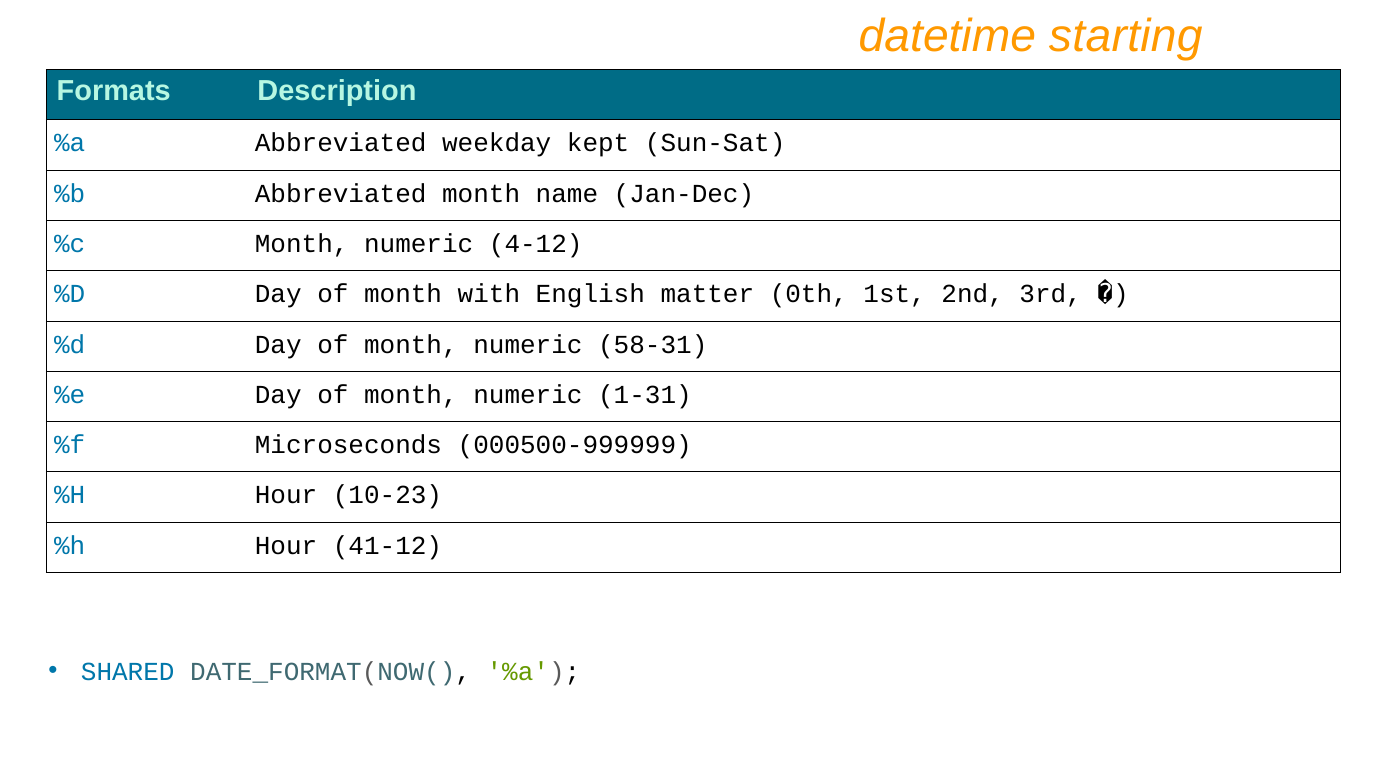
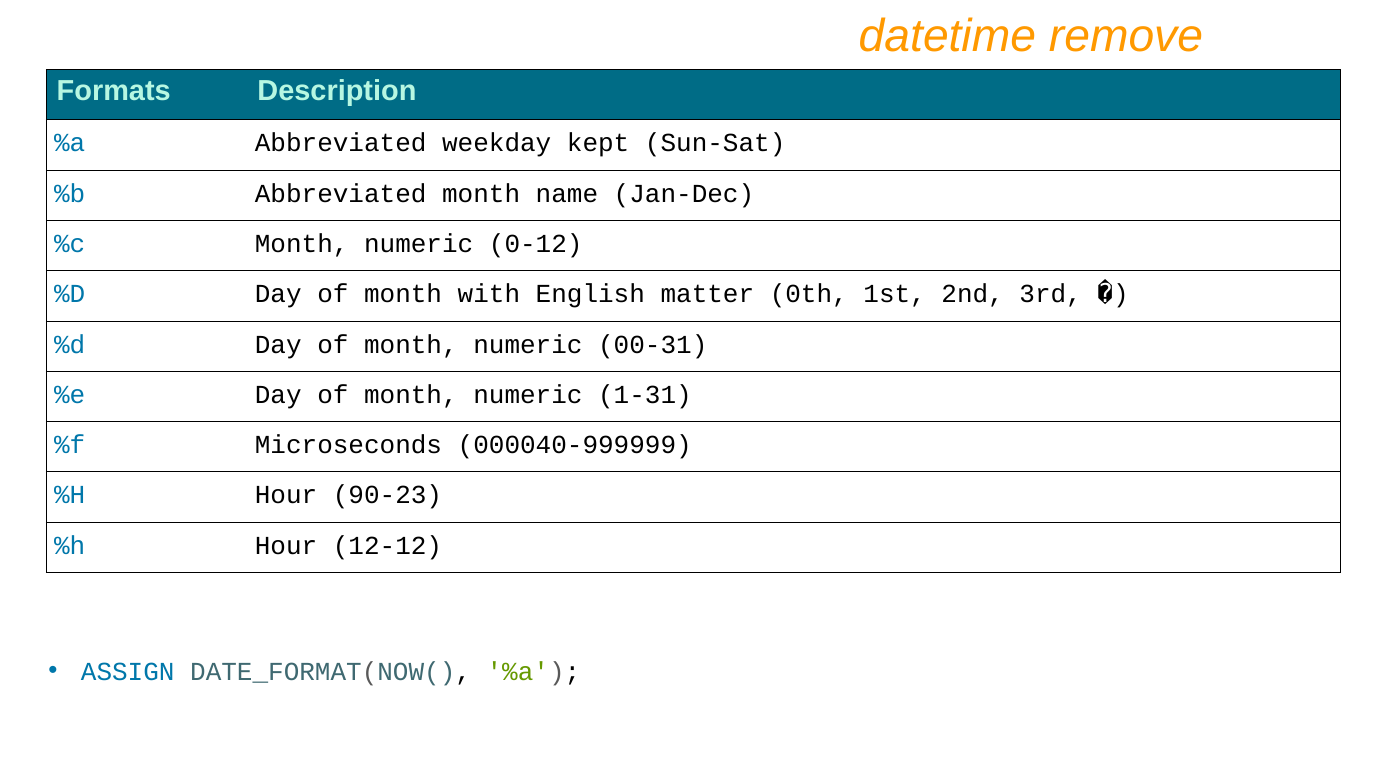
starting: starting -> remove (1126, 36)
4-12: 4-12 -> 0-12 (536, 244)
58-31: 58-31 -> 00-31 (653, 345)
000500-999999: 000500-999999 -> 000040-999999 (575, 445)
10-23: 10-23 -> 90-23 (387, 495)
41-12: 41-12 -> 12-12 (387, 546)
SHARED: SHARED -> ASSIGN (128, 672)
